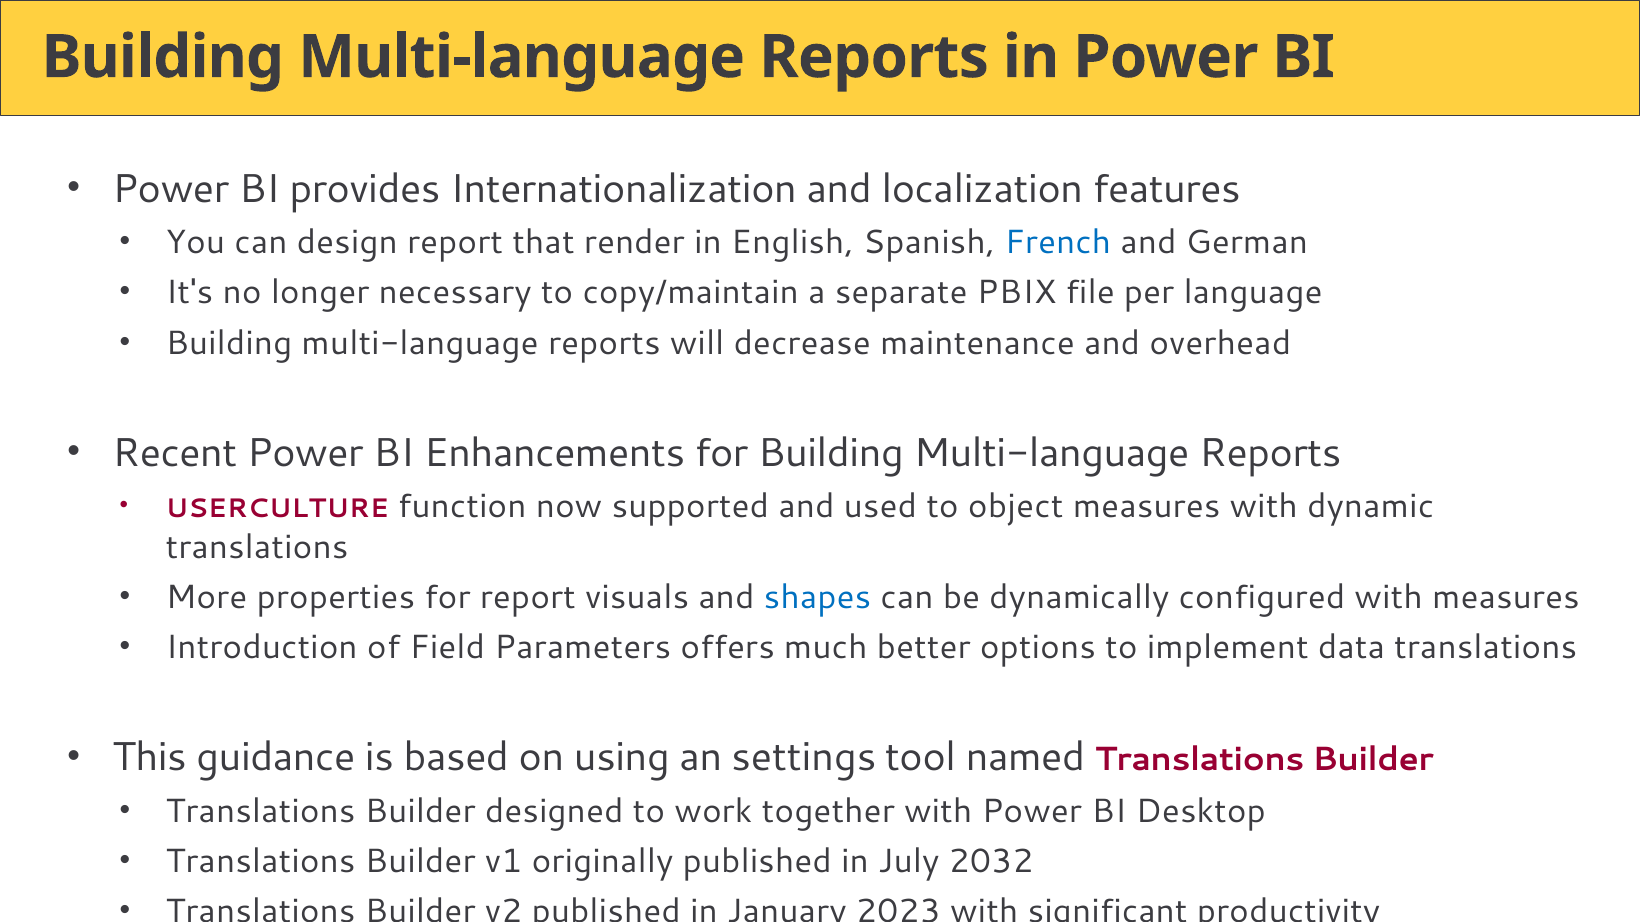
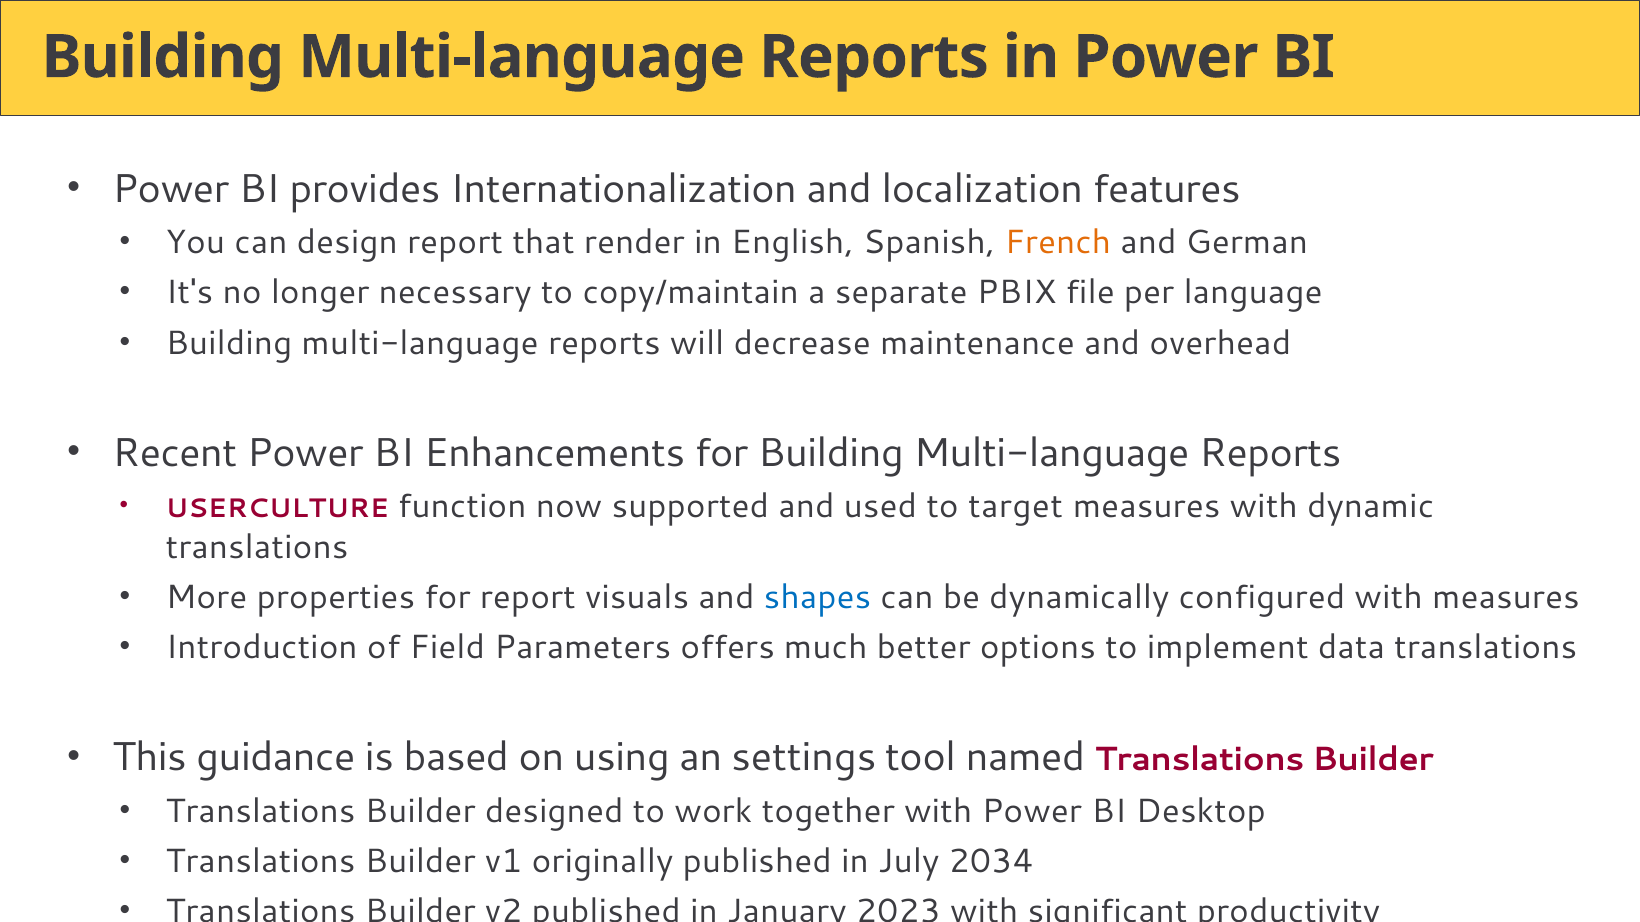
French colour: blue -> orange (1058, 243)
object: object -> target (1016, 507)
2032: 2032 -> 2034 (991, 862)
